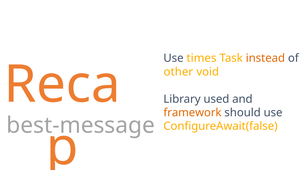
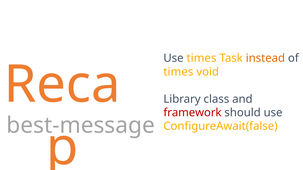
other: other -> times (178, 72)
used: used -> class (216, 99)
framework colour: orange -> red (192, 113)
